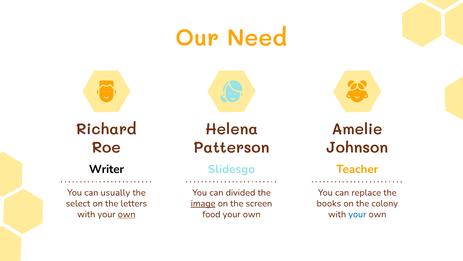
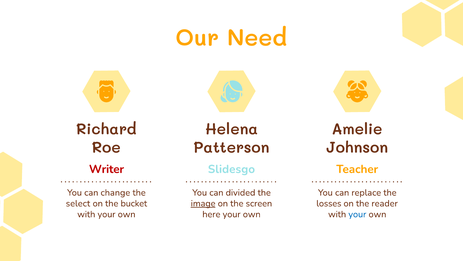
Writer colour: black -> red (106, 169)
usually: usually -> change (115, 192)
letters: letters -> bucket (134, 203)
books: books -> losses (329, 203)
colony: colony -> reader (385, 203)
own underline: present -> none (127, 214)
food: food -> here (211, 214)
